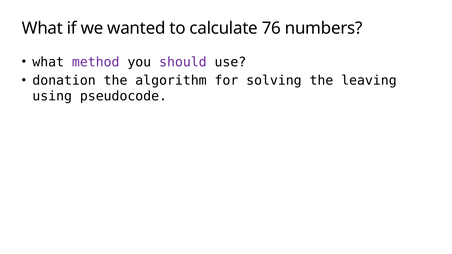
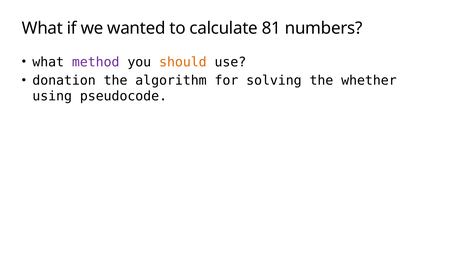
76: 76 -> 81 (271, 28)
should colour: purple -> orange (183, 62)
leaving: leaving -> whether (369, 81)
